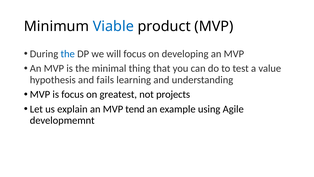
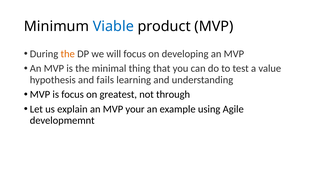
the colour: blue -> orange (68, 54)
projects: projects -> through (173, 94)
tend: tend -> your (135, 109)
